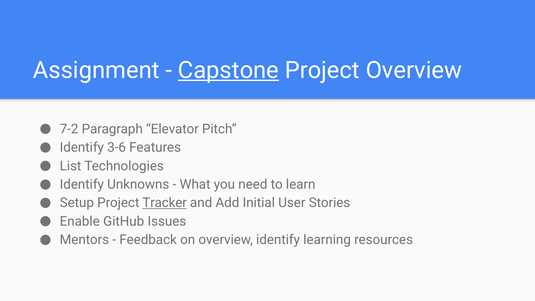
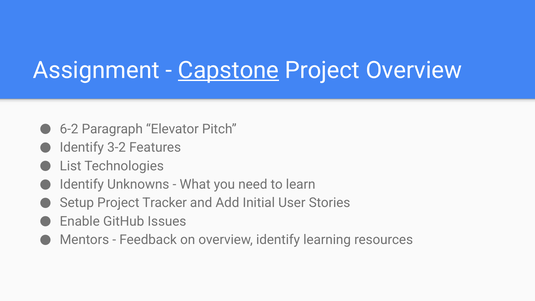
7-2: 7-2 -> 6-2 (69, 129)
3-6: 3-6 -> 3-2 (117, 147)
Tracker underline: present -> none (165, 203)
